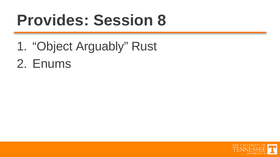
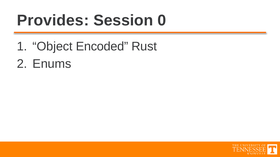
8: 8 -> 0 (162, 21)
Arguably: Arguably -> Encoded (102, 46)
